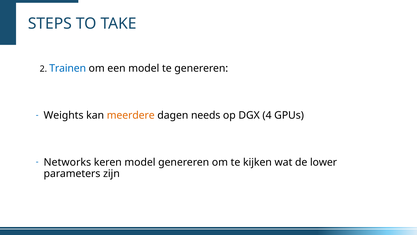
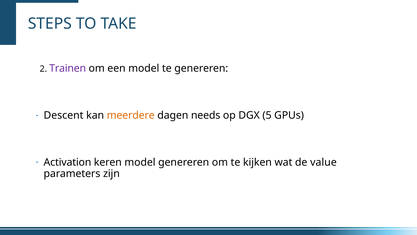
Trainen colour: blue -> purple (68, 68)
Weights: Weights -> Descent (64, 115)
4: 4 -> 5 (267, 115)
Networks: Networks -> Activation (67, 162)
lower: lower -> value (323, 162)
